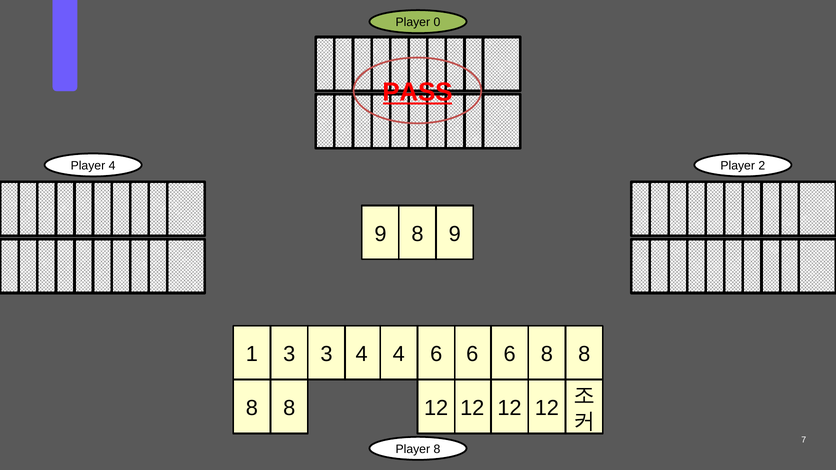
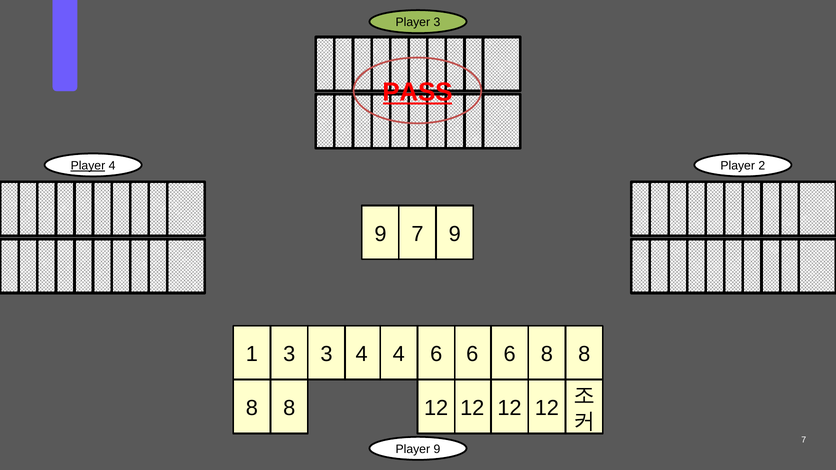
Player 0: 0 -> 3 (437, 22)
Player underline: none -> present (88, 166)
9 8: 8 -> 7 (417, 234)
Player 8: 8 -> 9 (437, 449)
